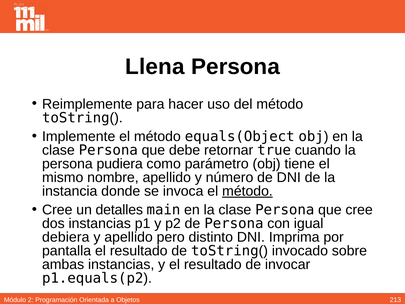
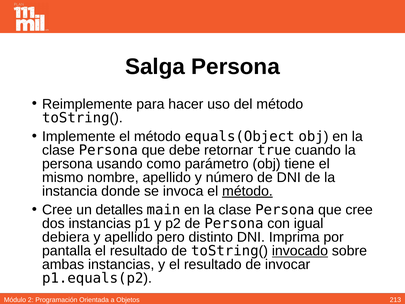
Llena: Llena -> Salga (155, 67)
pudiera: pudiera -> usando (120, 164)
invocado underline: none -> present (300, 251)
